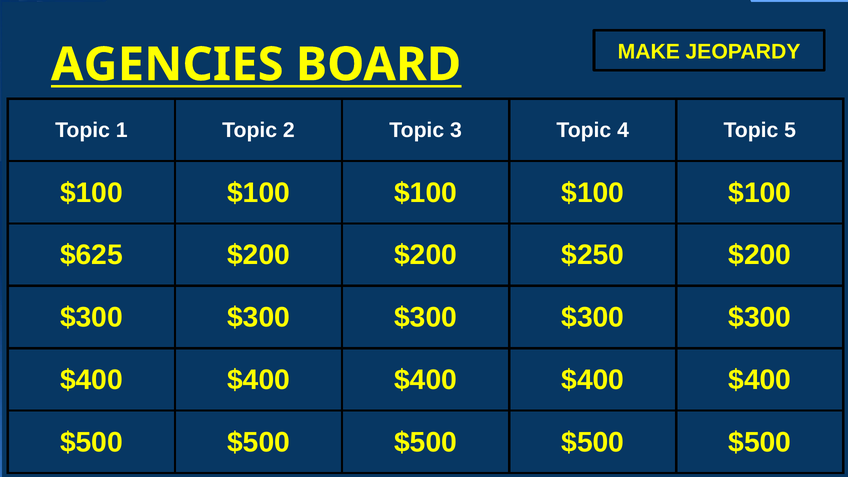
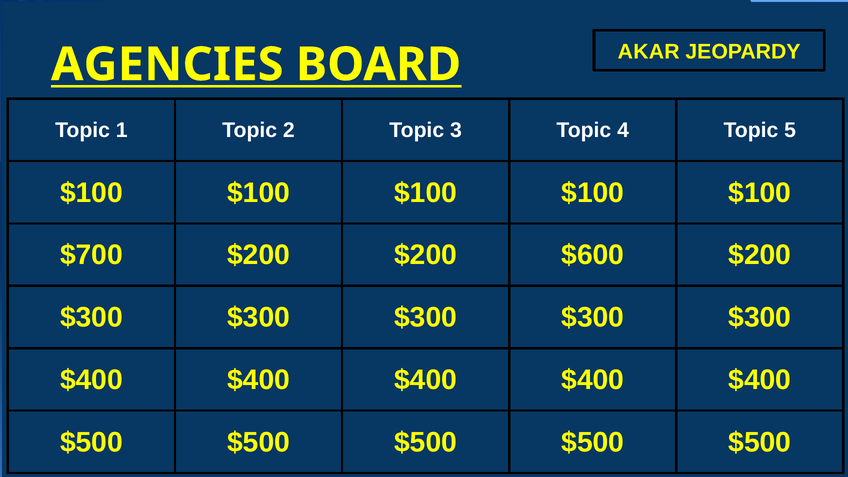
MAKE: MAKE -> AKAR (649, 52)
$625: $625 -> $700 (91, 255)
$250: $250 -> $600 (593, 255)
